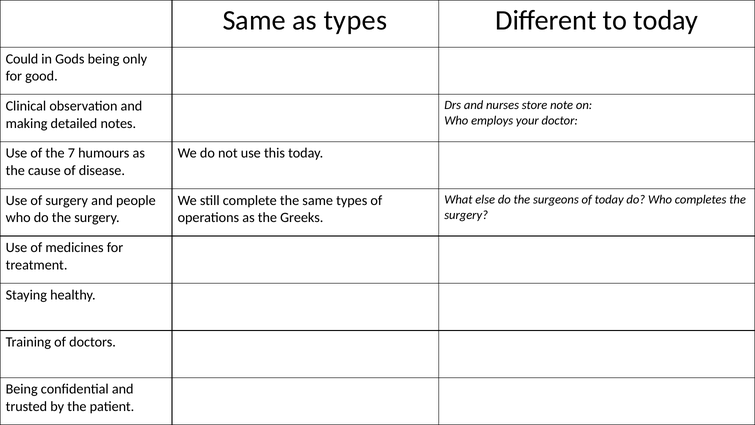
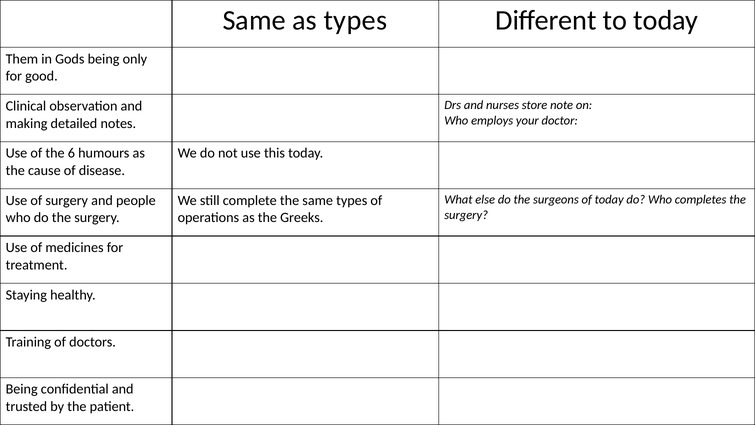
Could: Could -> Them (22, 59)
7: 7 -> 6 (71, 153)
